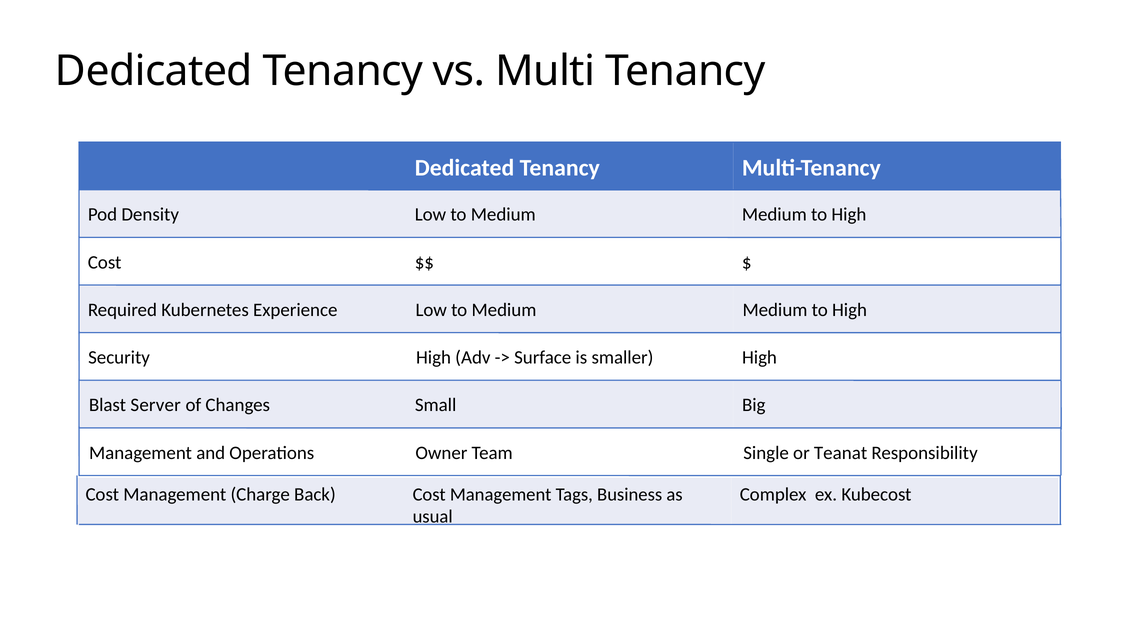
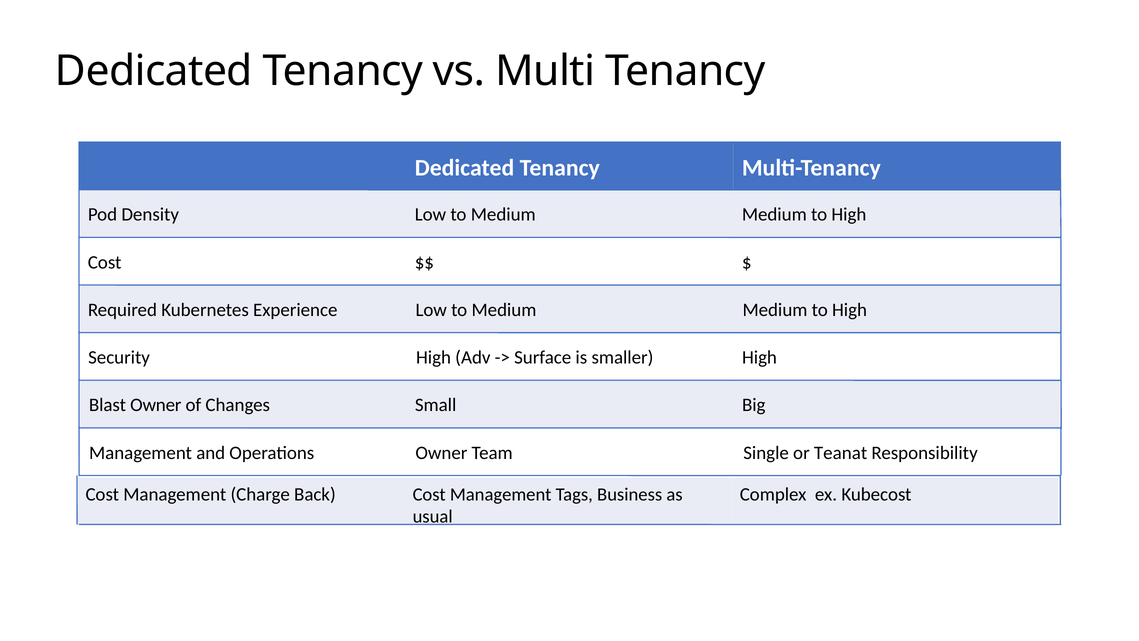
Blast Server: Server -> Owner (156, 405)
